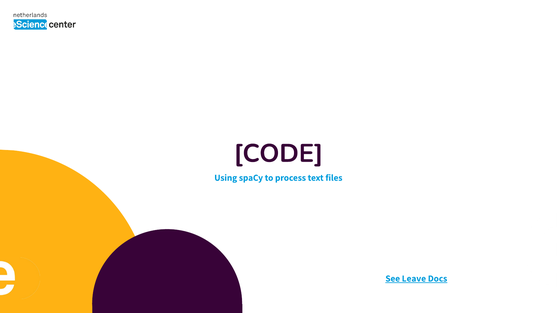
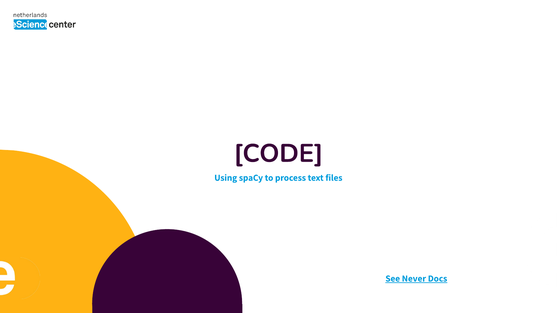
Leave: Leave -> Never (414, 279)
